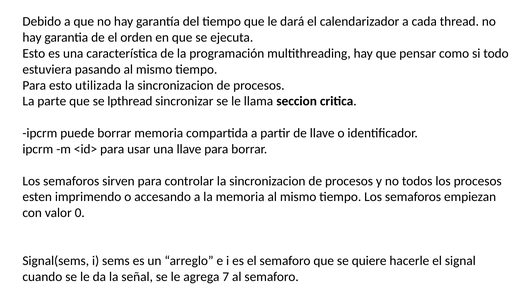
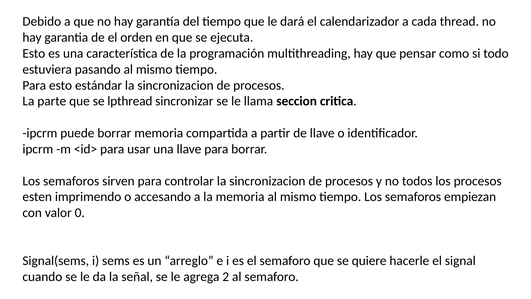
utilizada: utilizada -> estándar (99, 85)
7: 7 -> 2 (226, 276)
